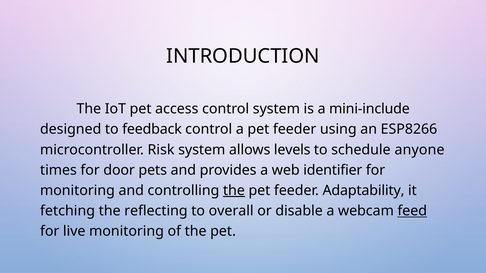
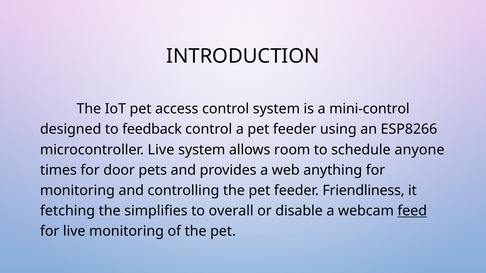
mini-include: mini-include -> mini-control (369, 109)
microcontroller Risk: Risk -> Live (161, 150)
levels: levels -> room (292, 150)
identifier: identifier -> anything (333, 170)
the underline: present -> none (234, 191)
Adaptability: Adaptability -> Friendliness (363, 191)
reflecting: reflecting -> simplifies (156, 211)
